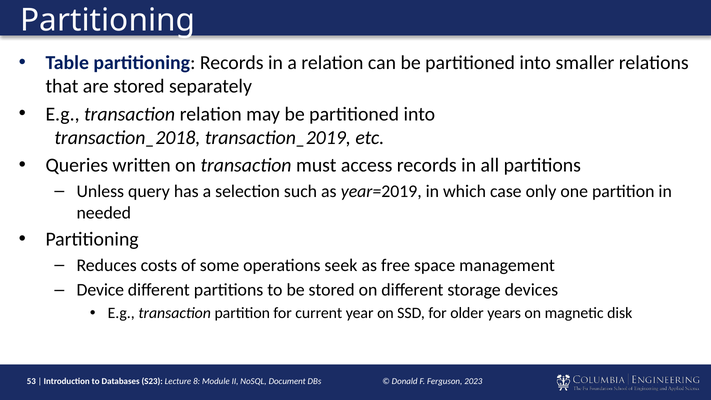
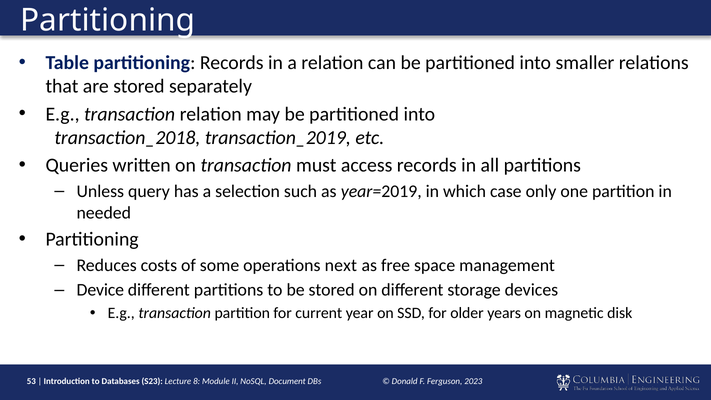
seek: seek -> next (341, 265)
